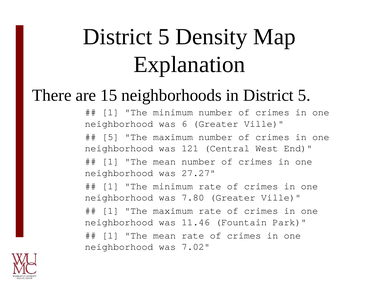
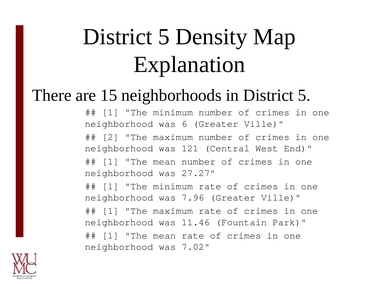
5: 5 -> 2 (110, 137)
7.80: 7.80 -> 7.96 (193, 198)
